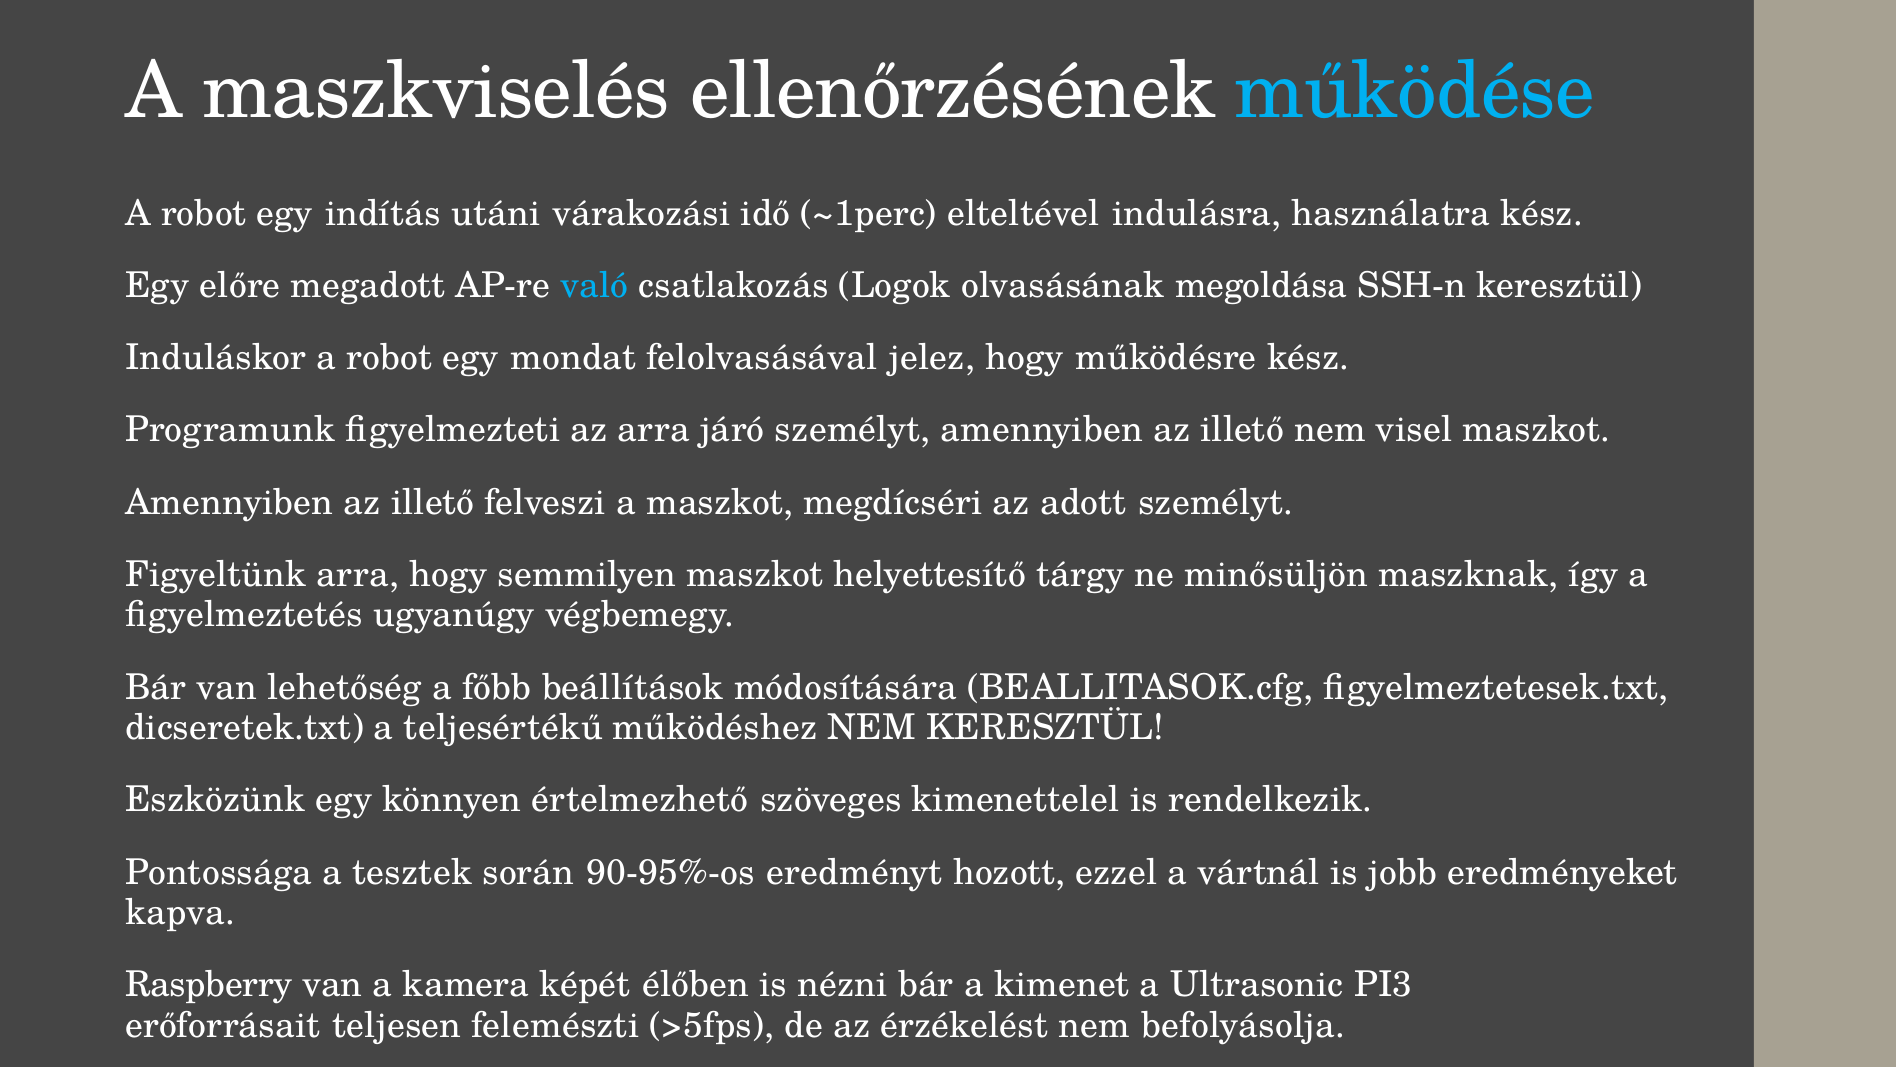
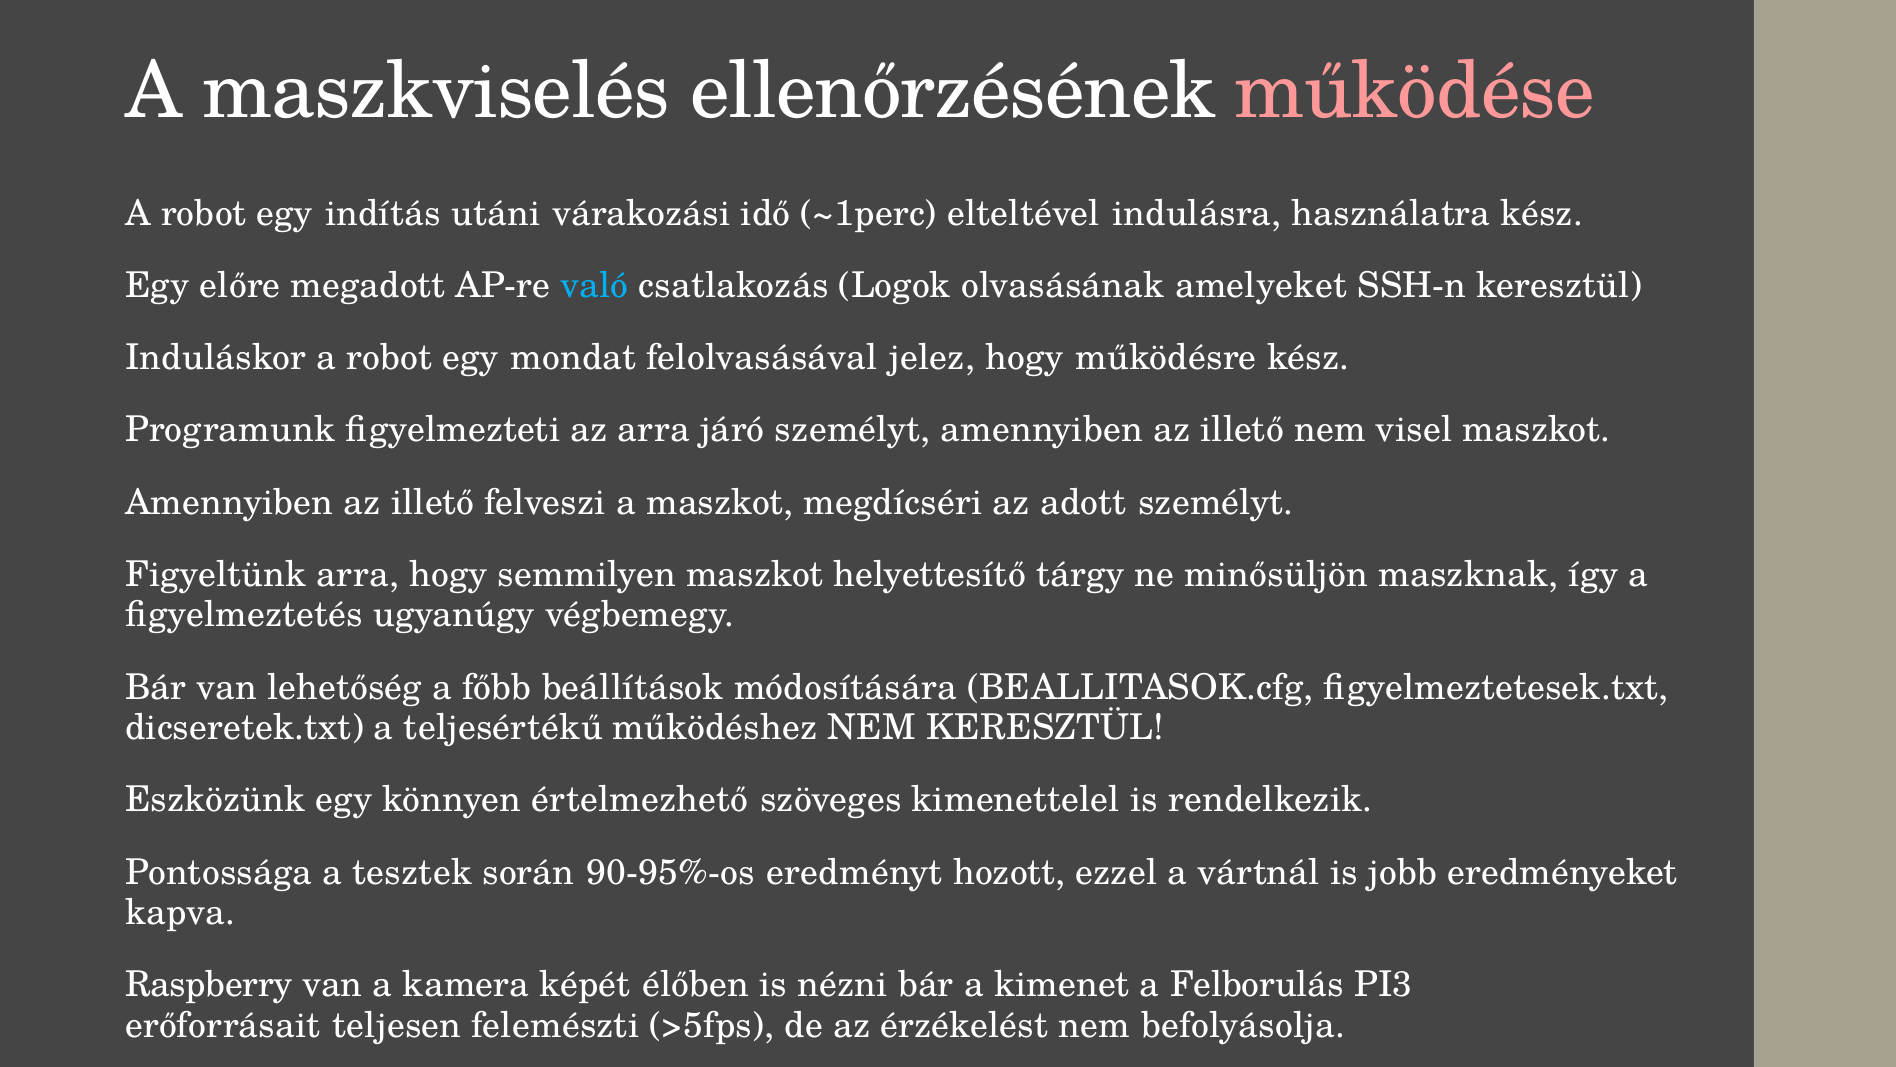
működése colour: light blue -> pink (1415, 92)
megoldása: megoldása -> amelyeket (1261, 286)
Ultrasonic: Ultrasonic -> Felborulás (1257, 985)
